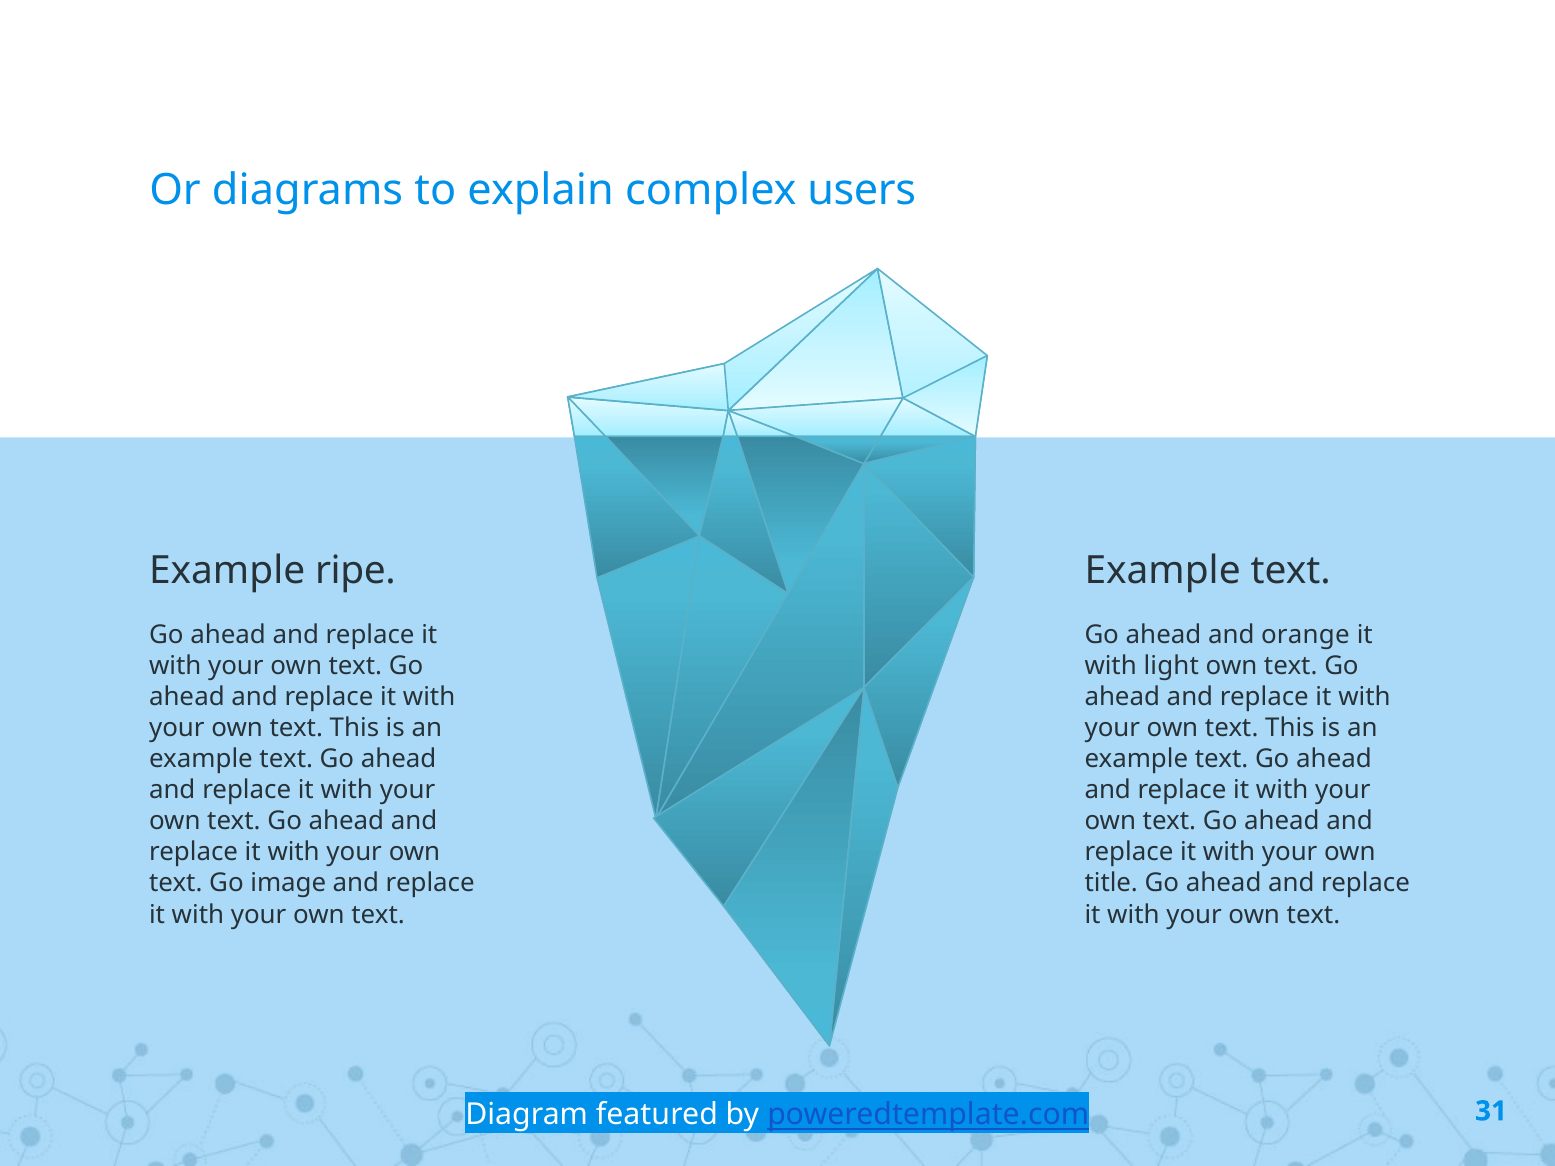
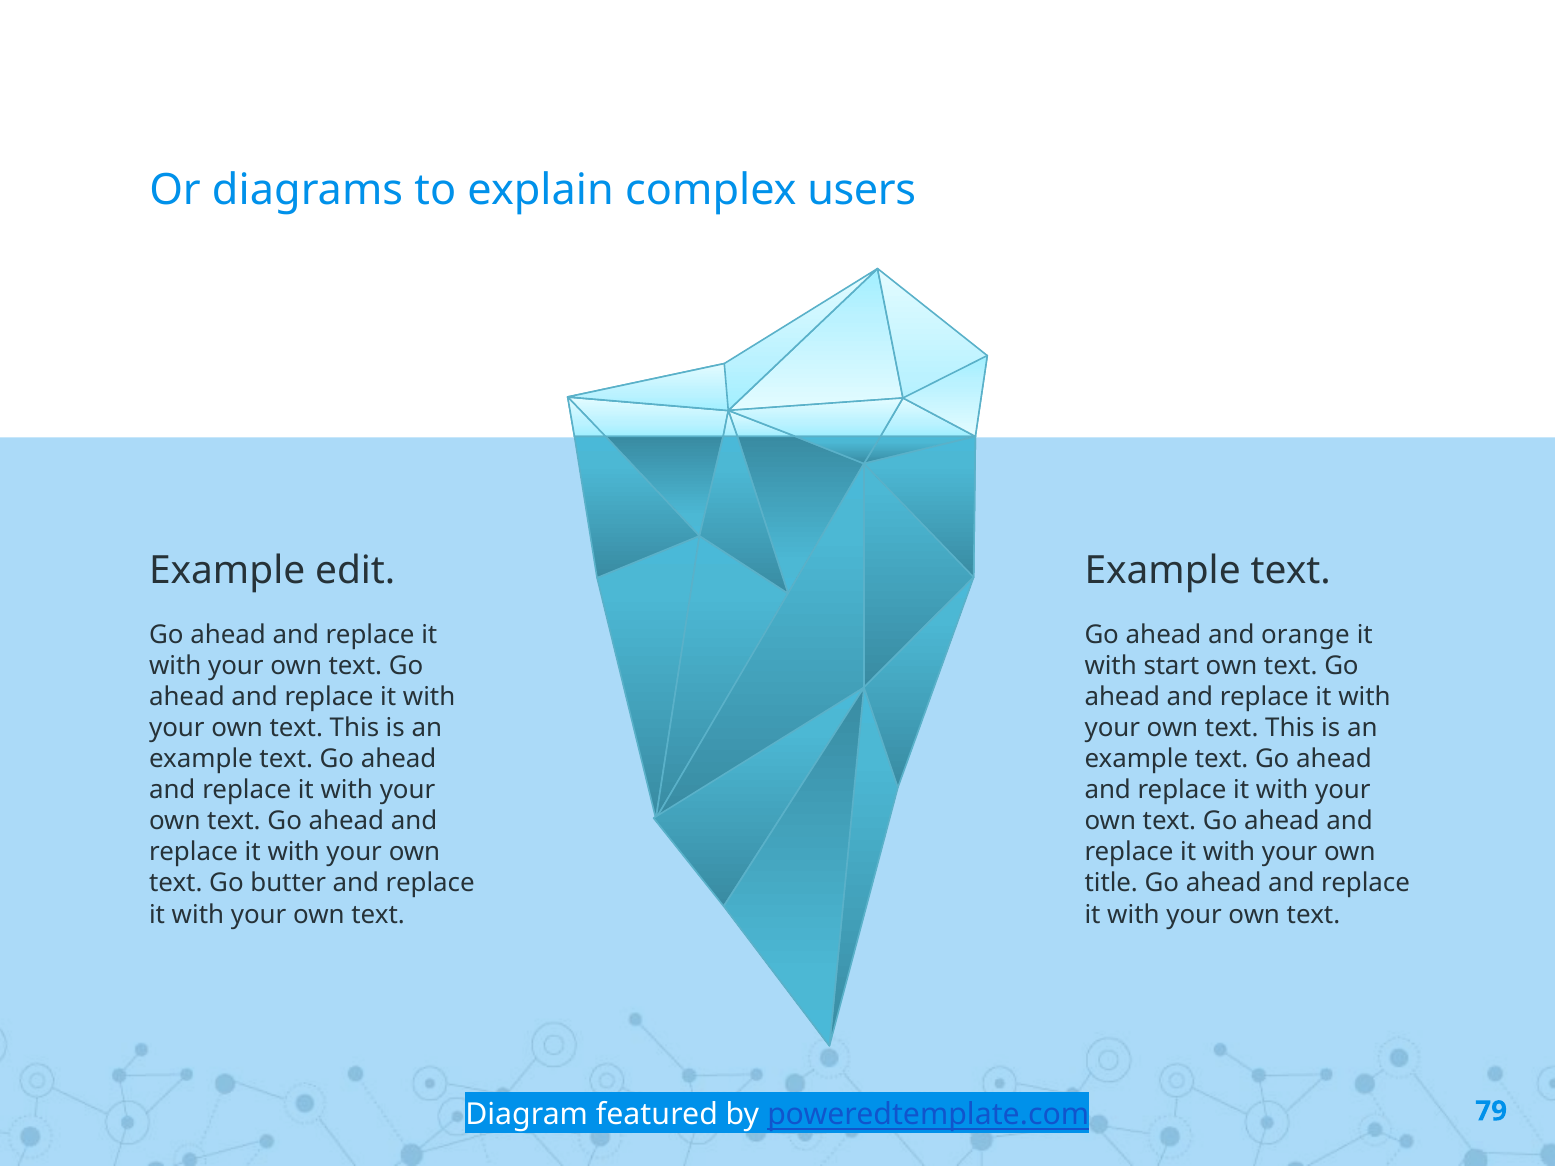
ripe: ripe -> edit (355, 571)
light: light -> start (1171, 666)
image: image -> butter (288, 884)
31: 31 -> 79 (1491, 1111)
